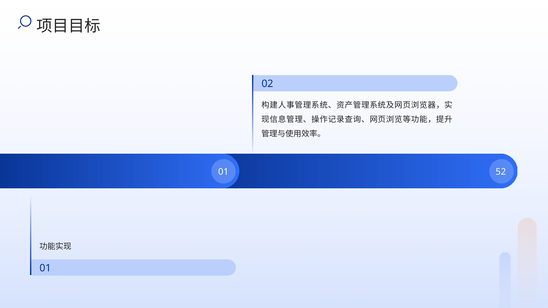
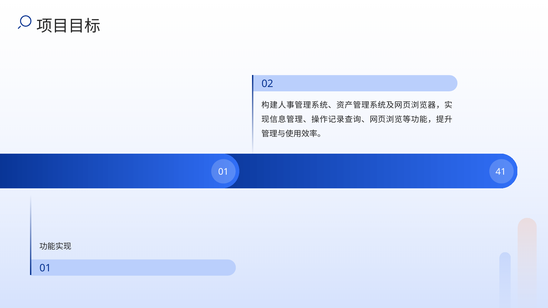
52: 52 -> 41 (501, 172)
